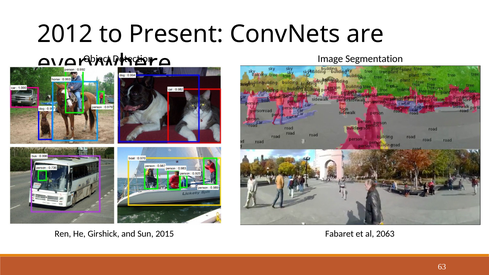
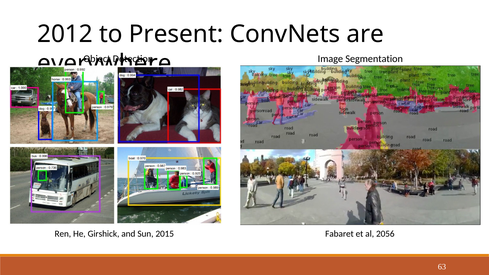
2063: 2063 -> 2056 (385, 234)
